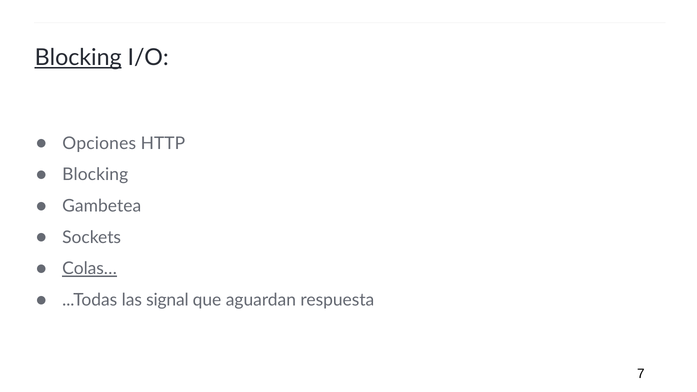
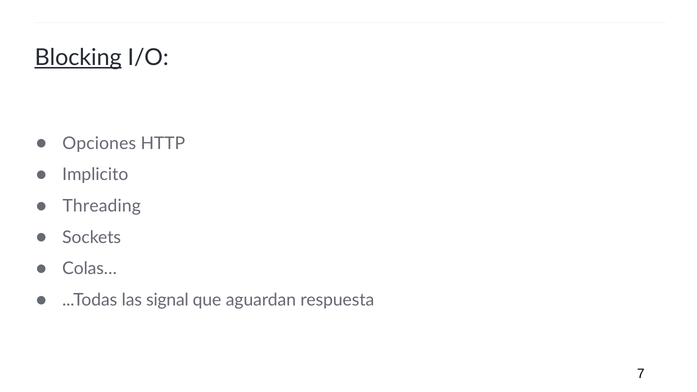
Blocking: Blocking -> Implicito (95, 175)
Gambetea: Gambetea -> Threading (102, 206)
Colas… underline: present -> none (90, 269)
